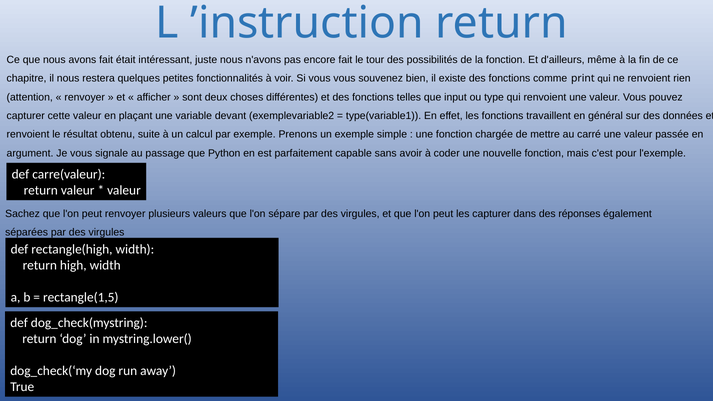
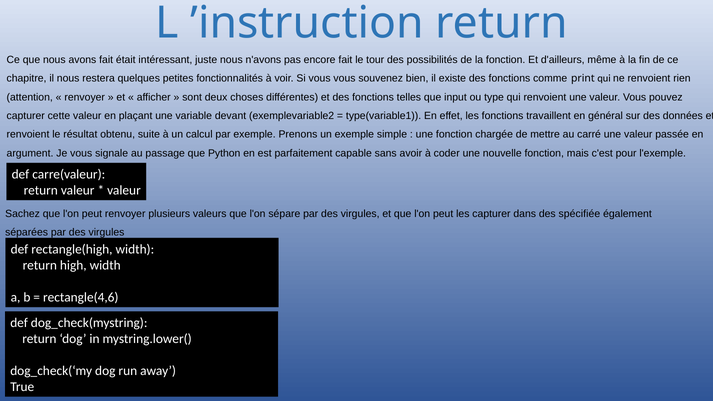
réponses: réponses -> spécifiée (579, 214)
rectangle(1,5: rectangle(1,5 -> rectangle(4,6 (81, 298)
